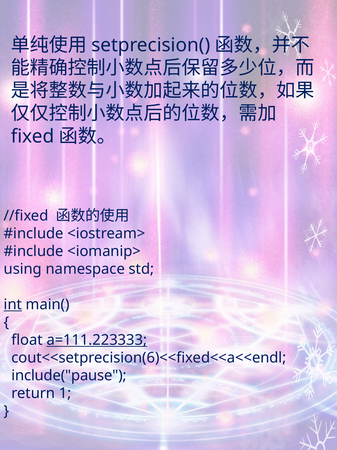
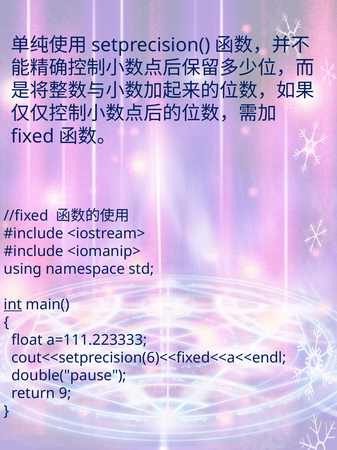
a=111.223333 underline: present -> none (97, 340)
include("pause: include("pause -> double("pause (69, 375)
1: 1 -> 9 (65, 393)
